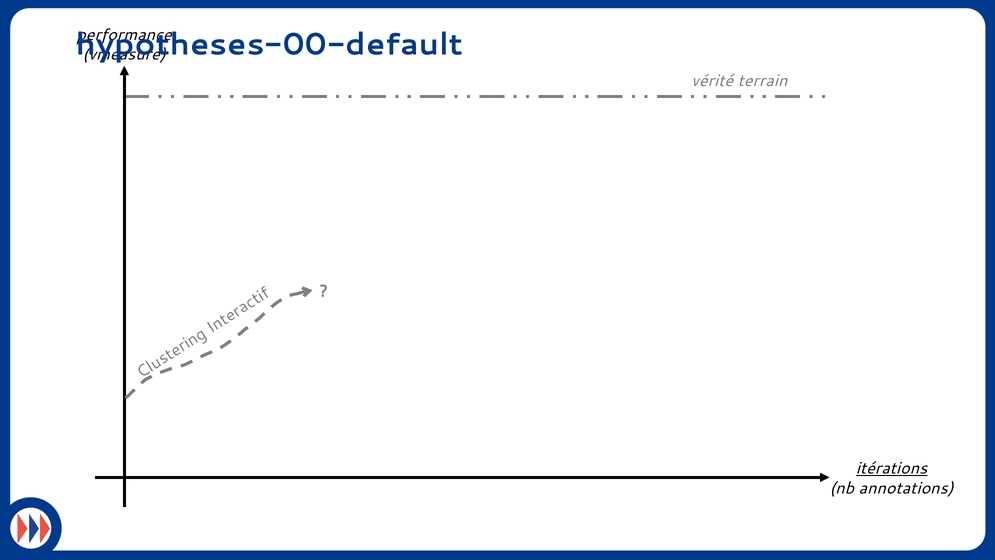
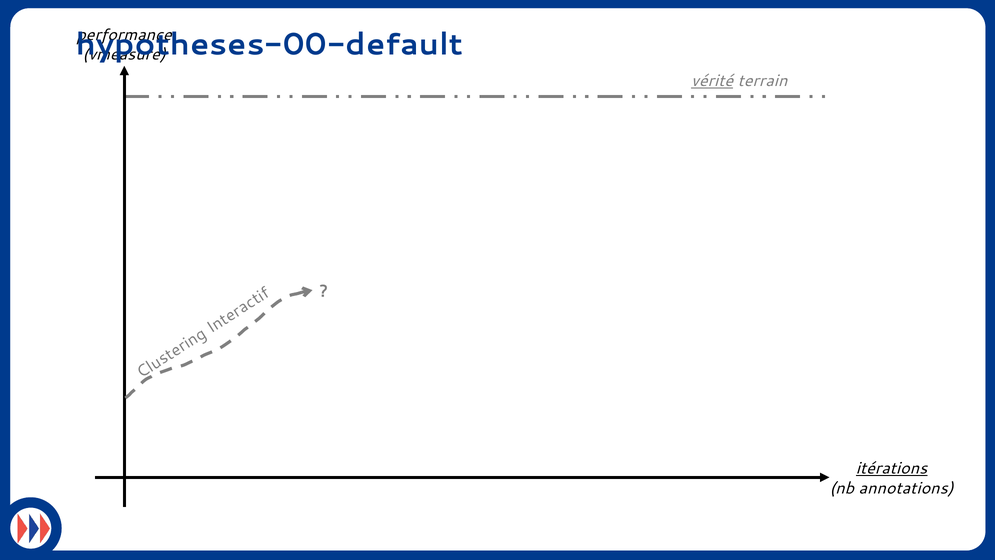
vérité underline: none -> present (712, 81)
